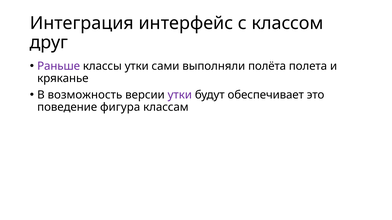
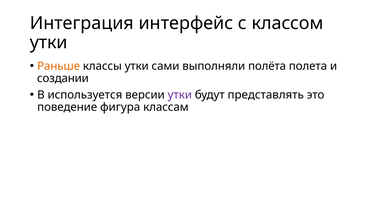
друг: друг -> утки (49, 43)
Раньше colour: purple -> orange (59, 66)
кряканье: кряканье -> создании (63, 79)
возможность: возможность -> используется (85, 95)
обеспечивает: обеспечивает -> представлять (266, 95)
